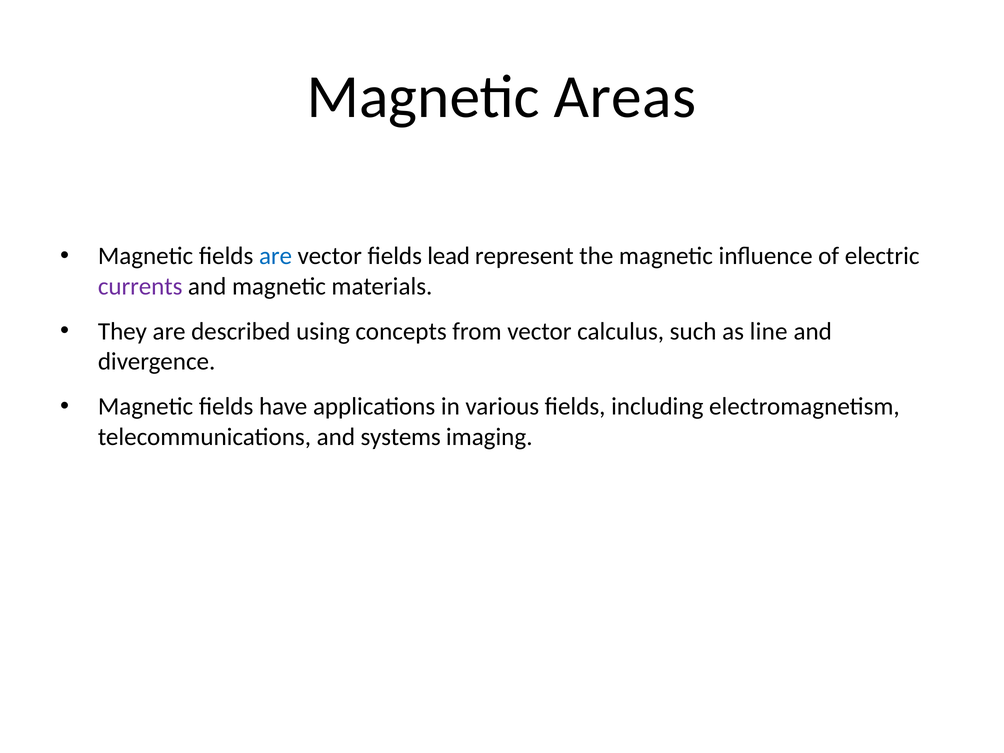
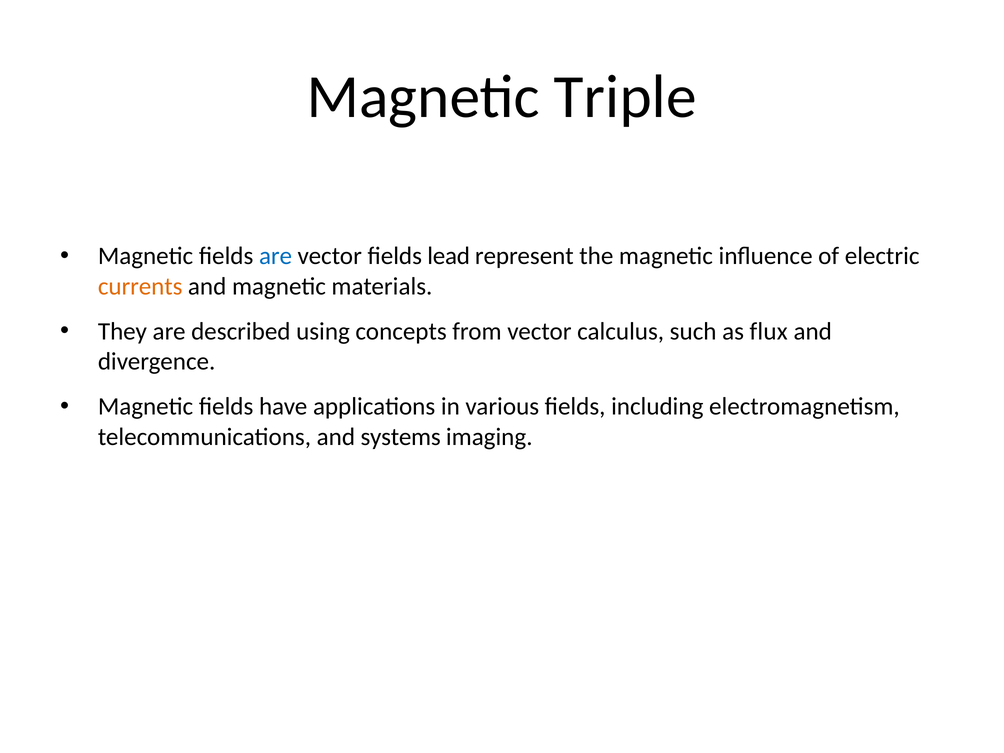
Areas: Areas -> Triple (625, 97)
currents colour: purple -> orange (140, 286)
line: line -> flux (769, 331)
